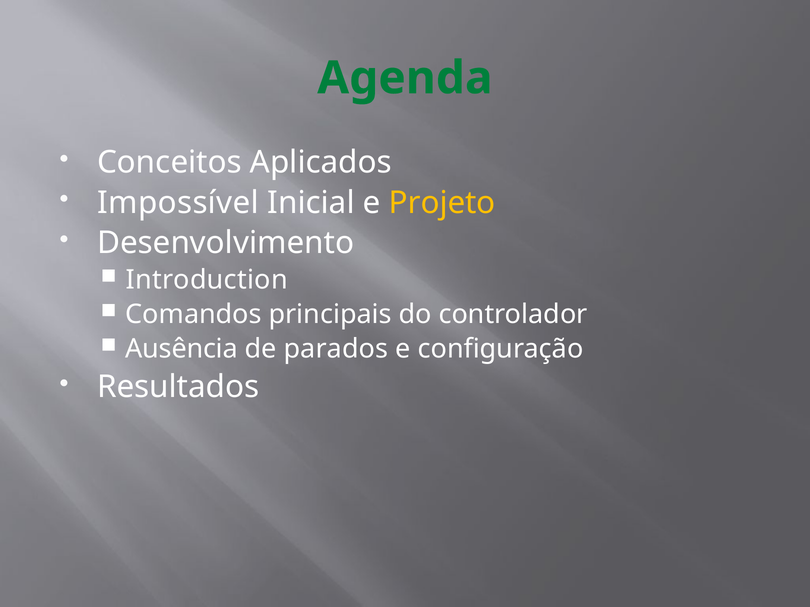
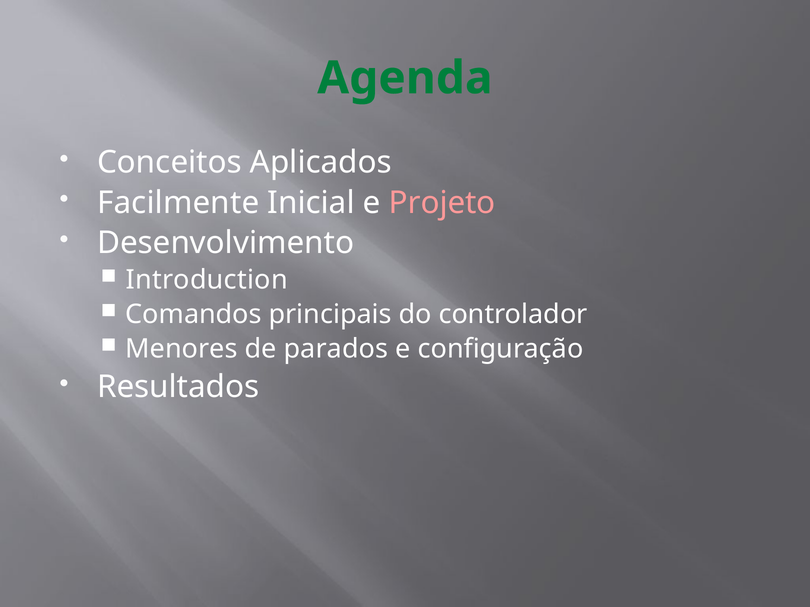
Impossível: Impossível -> Facilmente (178, 203)
Projeto colour: yellow -> pink (442, 203)
Ausência: Ausência -> Menores (182, 349)
